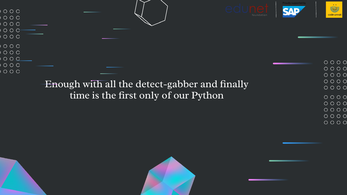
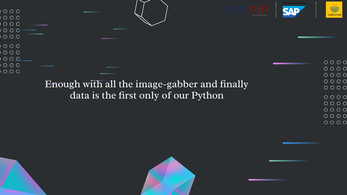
detect-gabber: detect-gabber -> image-gabber (167, 84)
time: time -> data (80, 95)
